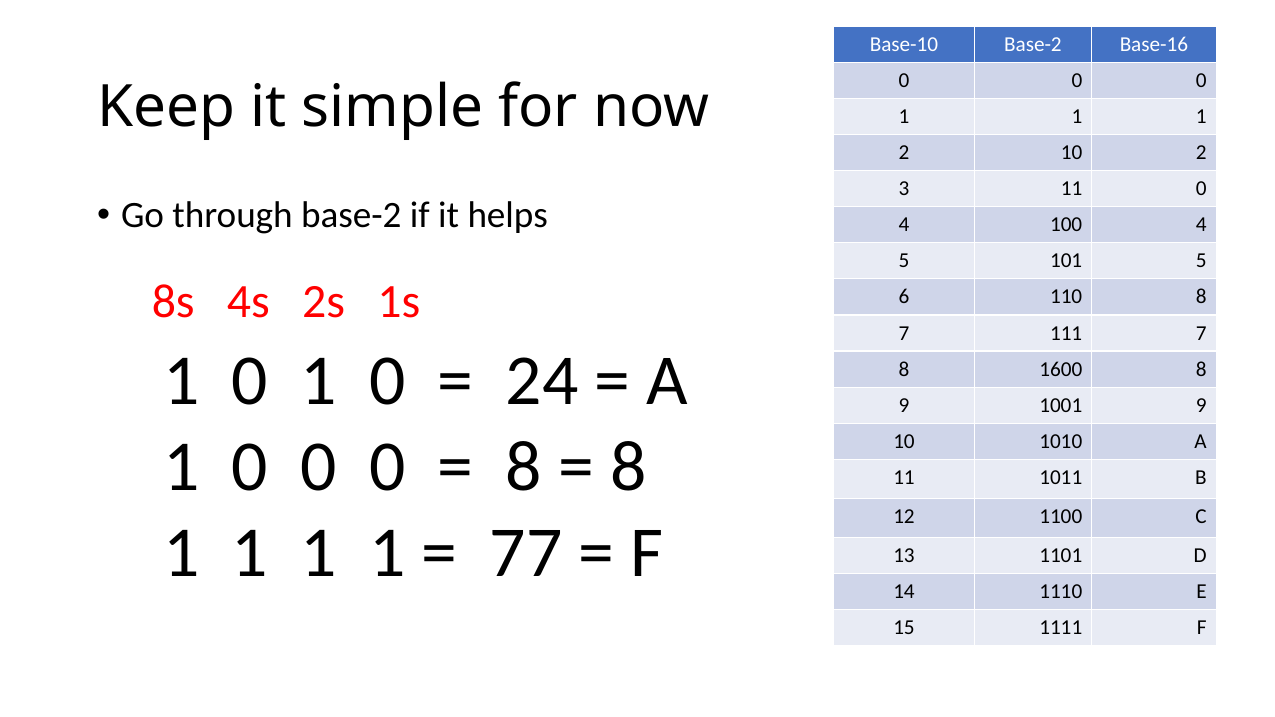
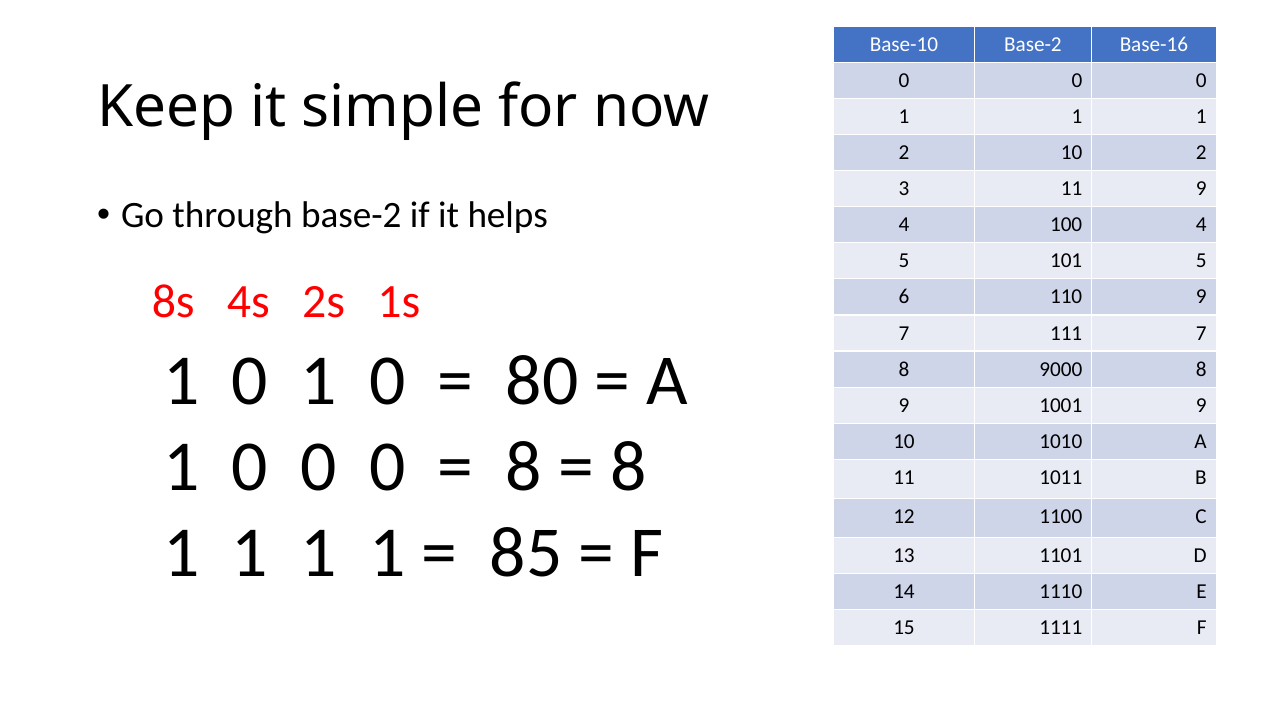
11 0: 0 -> 9 (1201, 189)
110 8: 8 -> 9 (1201, 297)
24: 24 -> 80 (542, 381)
1600: 1600 -> 9000 (1061, 369)
77: 77 -> 85 (526, 553)
